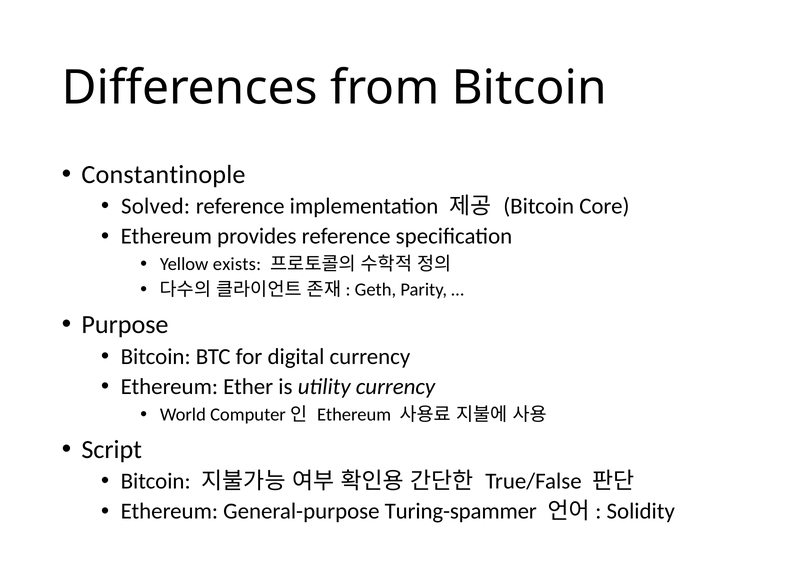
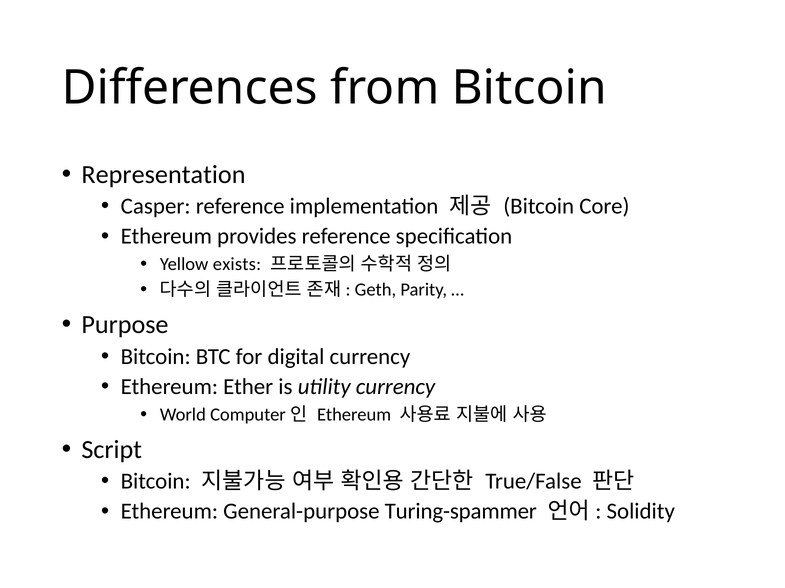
Constantinople: Constantinople -> Representation (164, 175)
Solved: Solved -> Casper (156, 207)
